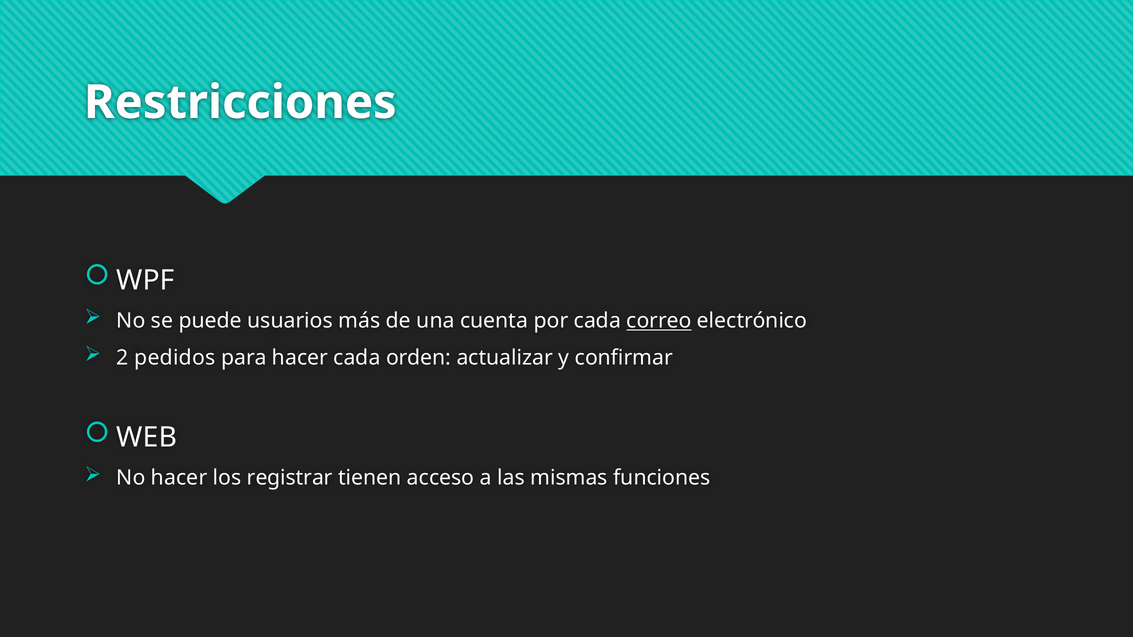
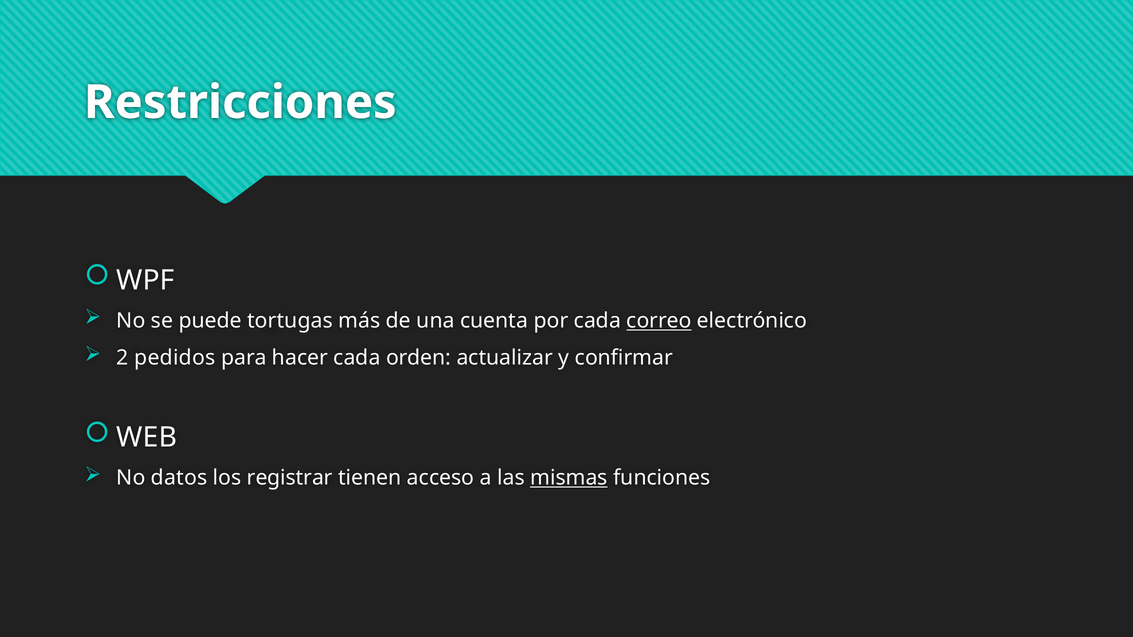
usuarios: usuarios -> tortugas (290, 321)
No hacer: hacer -> datos (179, 478)
mismas underline: none -> present (569, 478)
